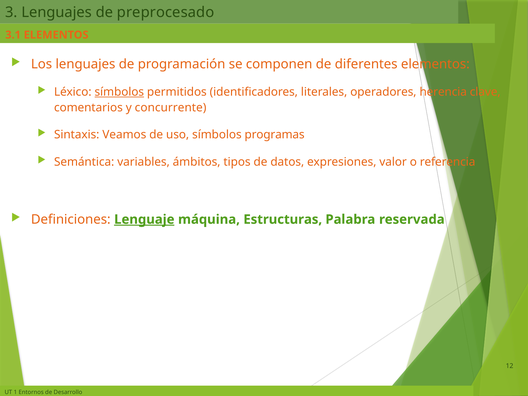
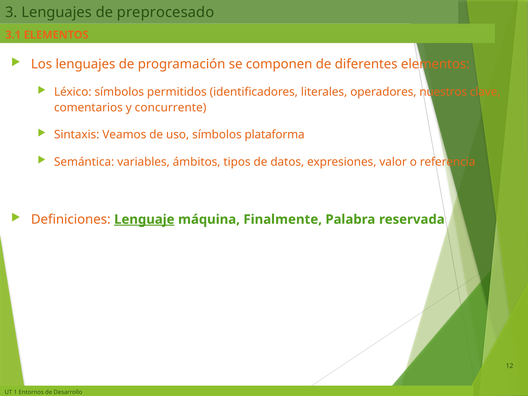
símbolos underline: present -> none (119, 92)
herencia: herencia -> nuestros (443, 92)
programas: programas -> plataforma (275, 135)
Estructuras: Estructuras -> Finalmente (283, 219)
